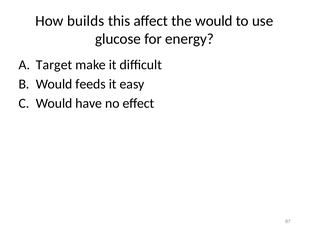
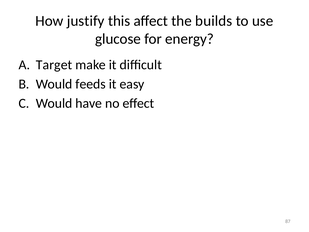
builds: builds -> justify (86, 21)
the would: would -> builds (214, 21)
